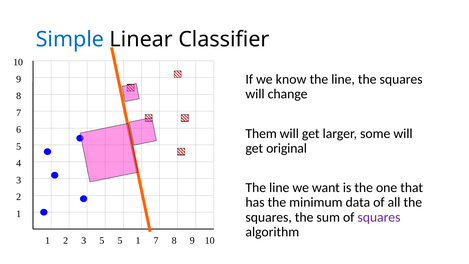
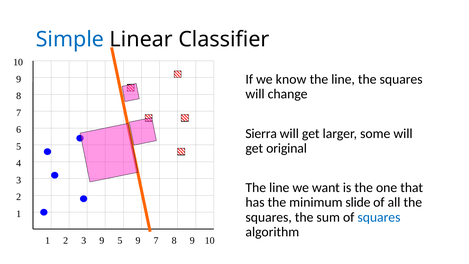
Them: Them -> Sierra (261, 133)
data: data -> slide (358, 202)
squares colour: purple -> blue (379, 217)
3 5: 5 -> 9 (102, 241)
5 1: 1 -> 9 (138, 241)
